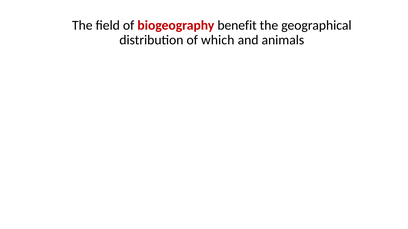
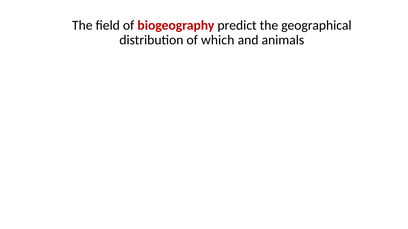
benefit: benefit -> predict (237, 25)
